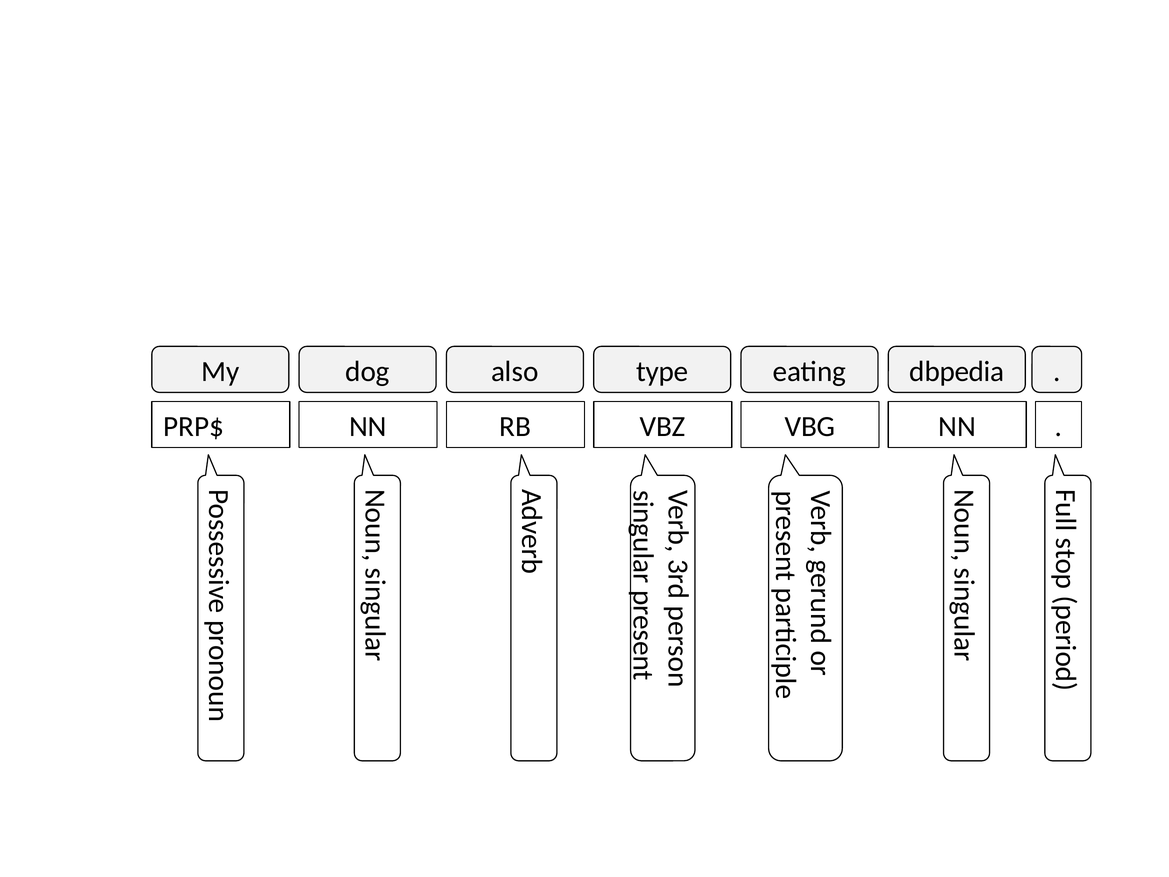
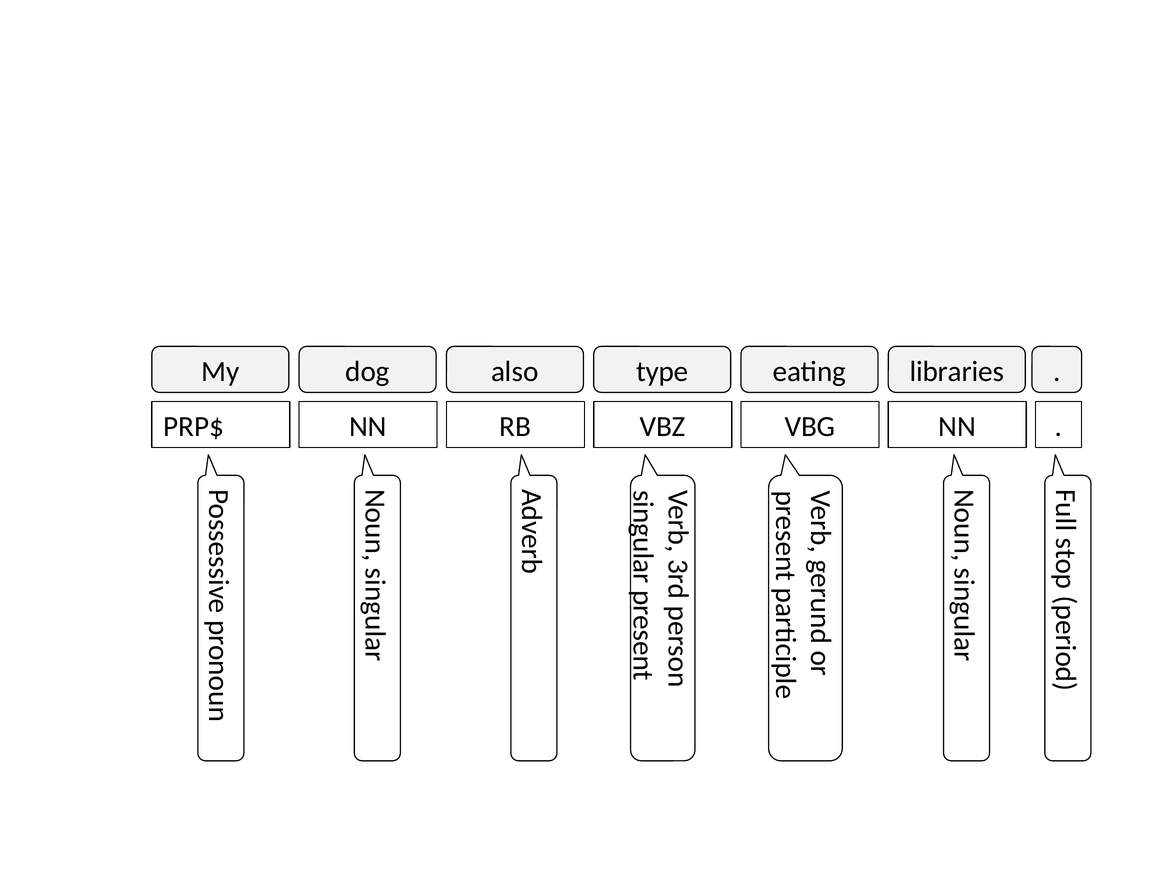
dbpedia: dbpedia -> libraries (957, 371)
